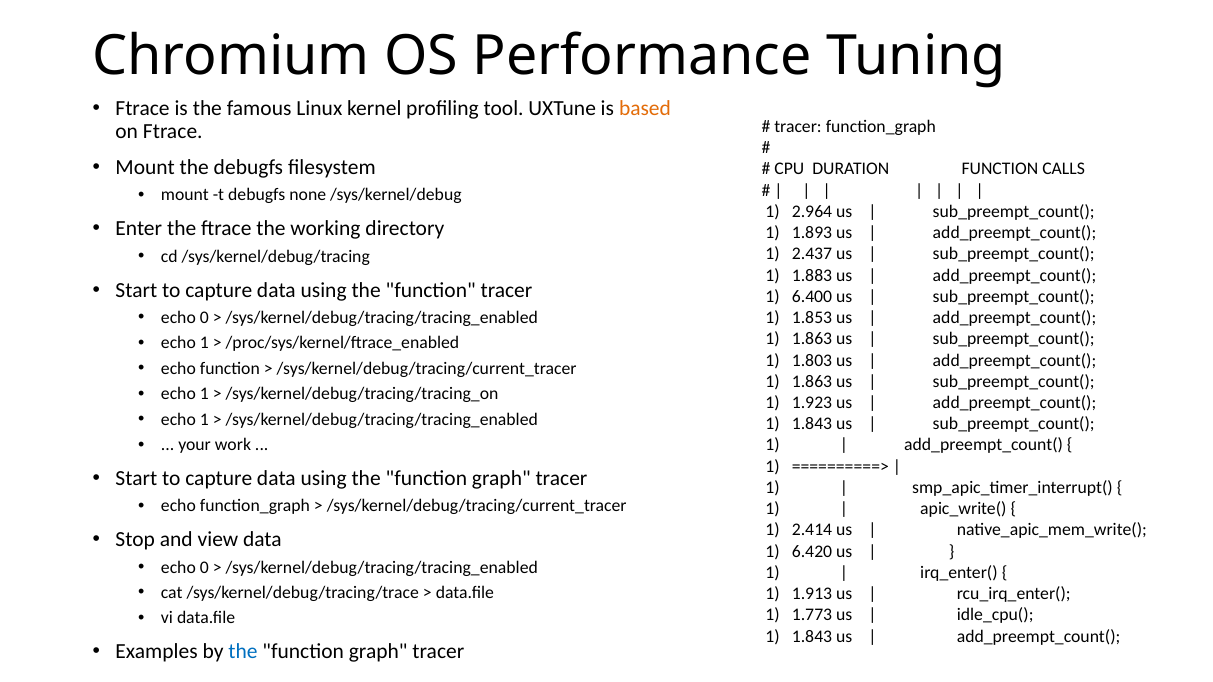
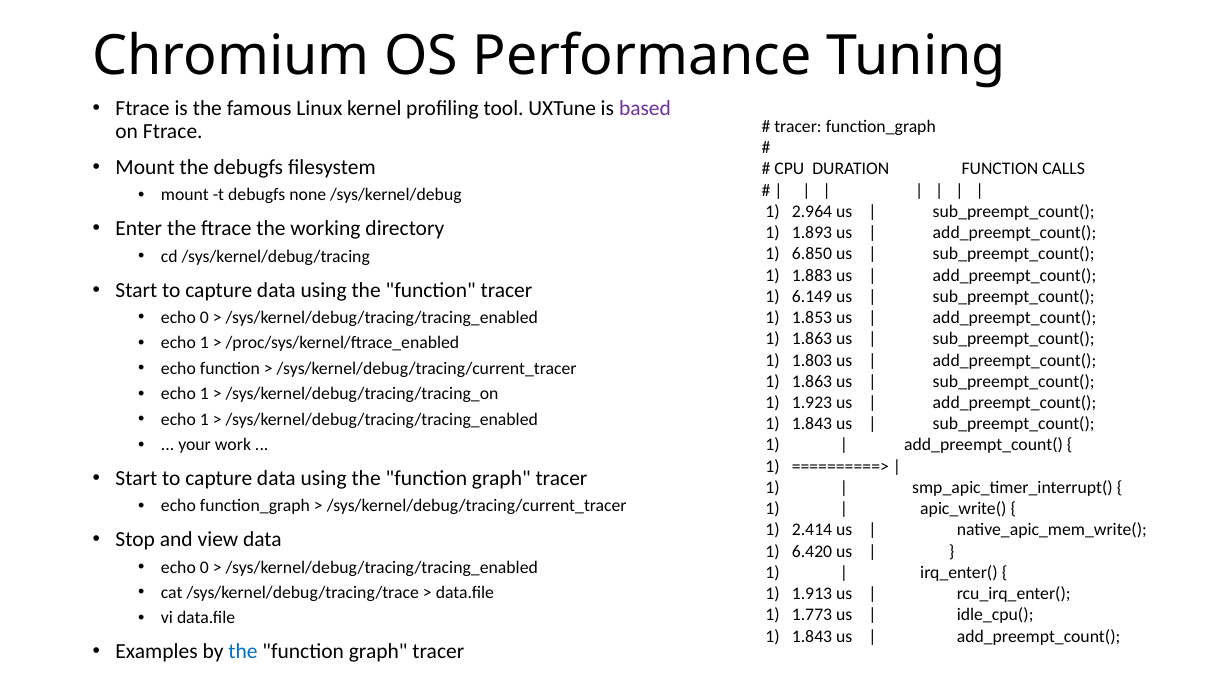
based colour: orange -> purple (645, 109)
2.437: 2.437 -> 6.850 (812, 254)
6.400: 6.400 -> 6.149 (812, 297)
